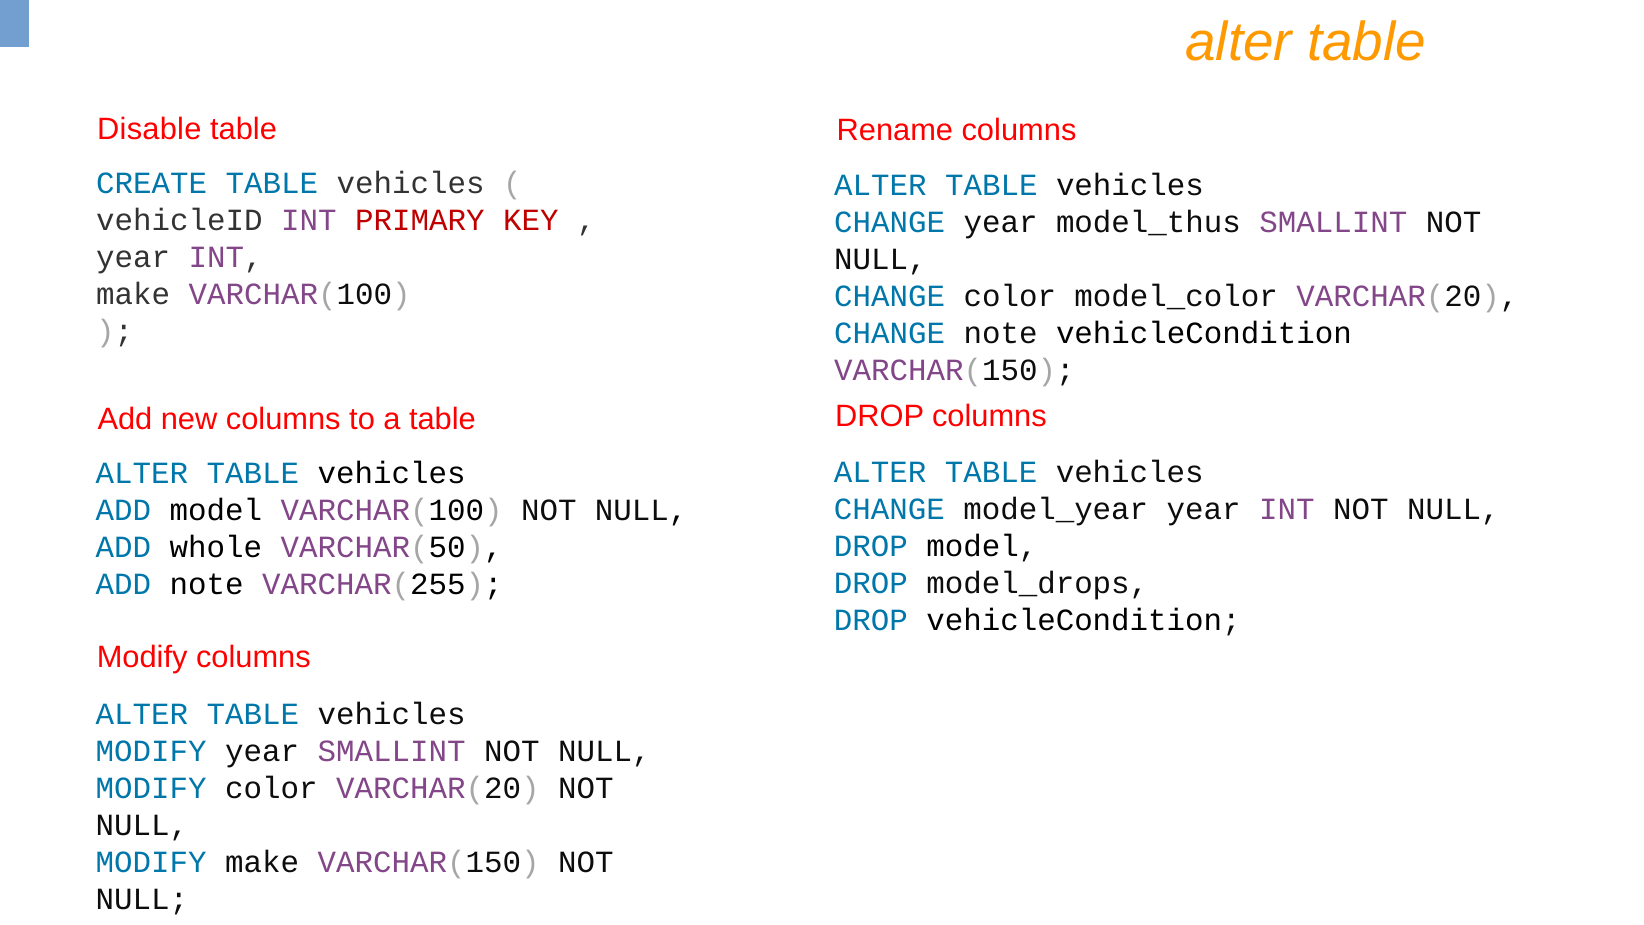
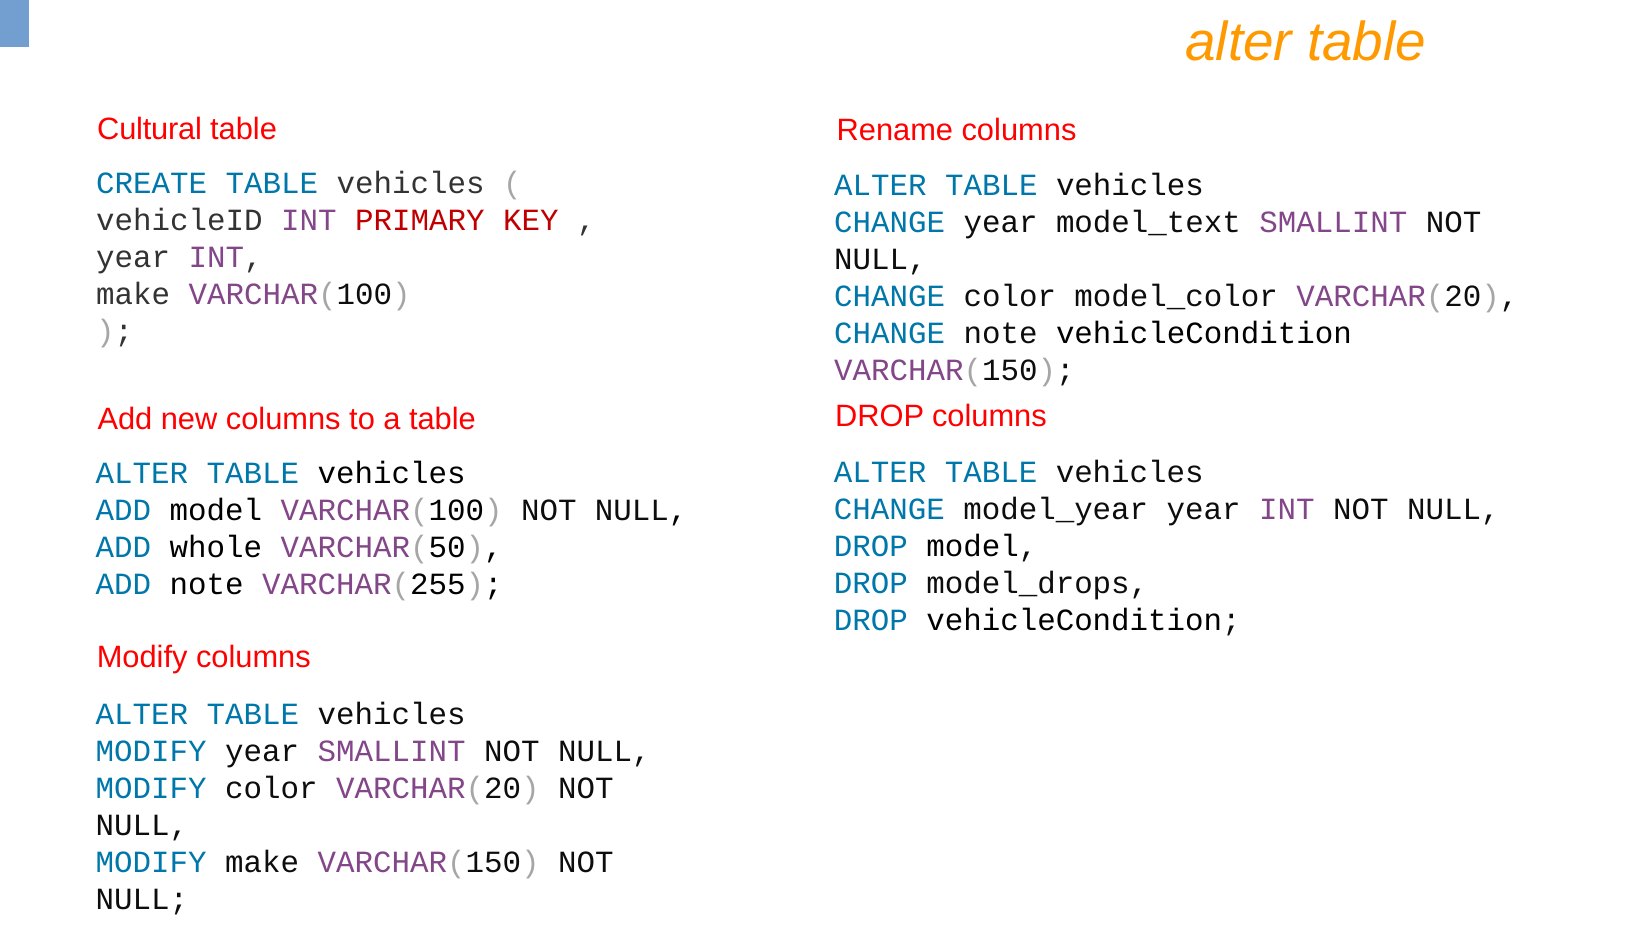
Disable: Disable -> Cultural (150, 130)
model_thus: model_thus -> model_text (1148, 222)
